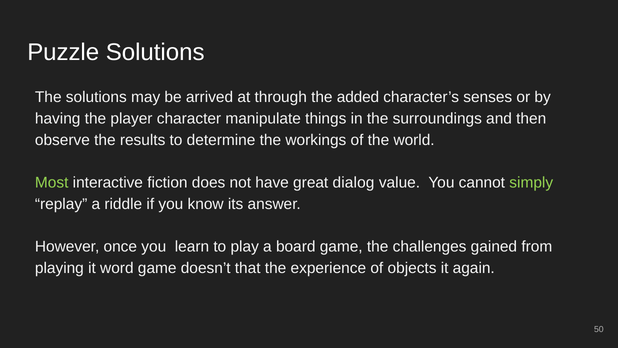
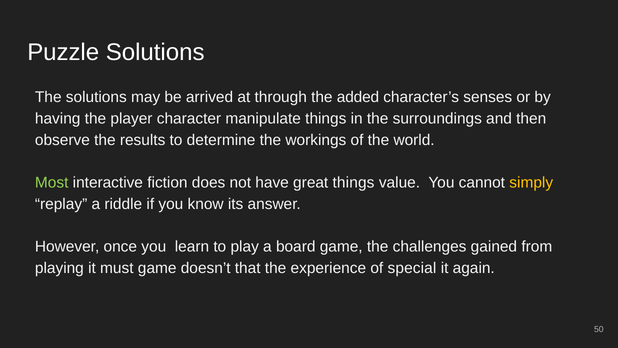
great dialog: dialog -> things (354, 182)
simply colour: light green -> yellow (531, 182)
word: word -> must (117, 268)
objects: objects -> special (412, 268)
